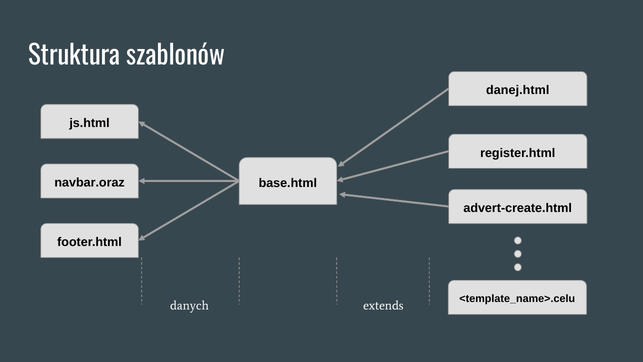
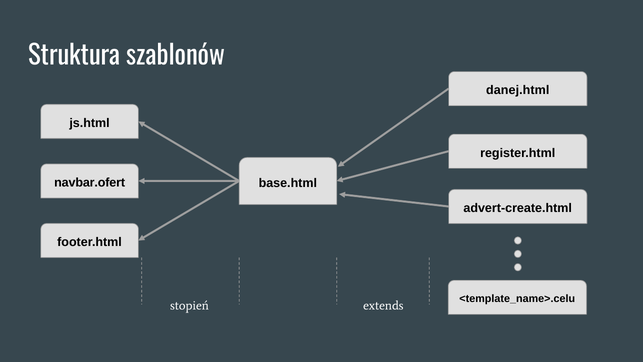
navbar.oraz: navbar.oraz -> navbar.ofert (90, 183)
danych: danych -> stopień (189, 305)
